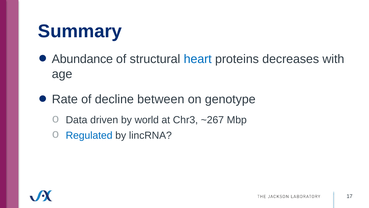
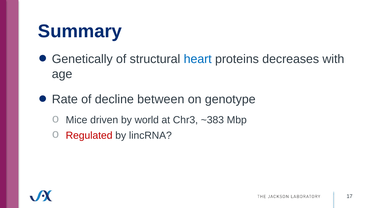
Abundance: Abundance -> Genetically (82, 59)
Data: Data -> Mice (77, 120)
~267: ~267 -> ~383 (212, 120)
Regulated colour: blue -> red (89, 135)
